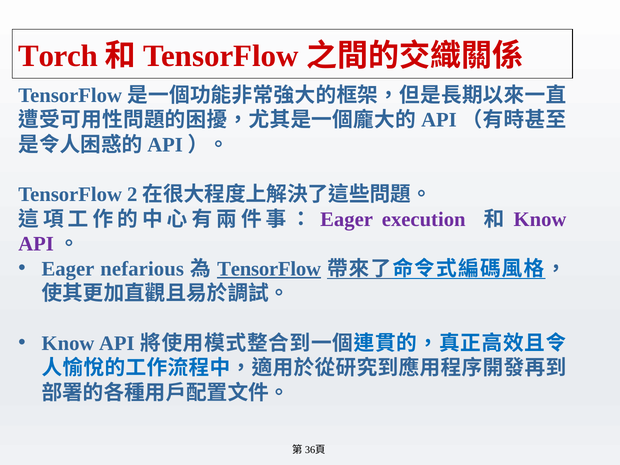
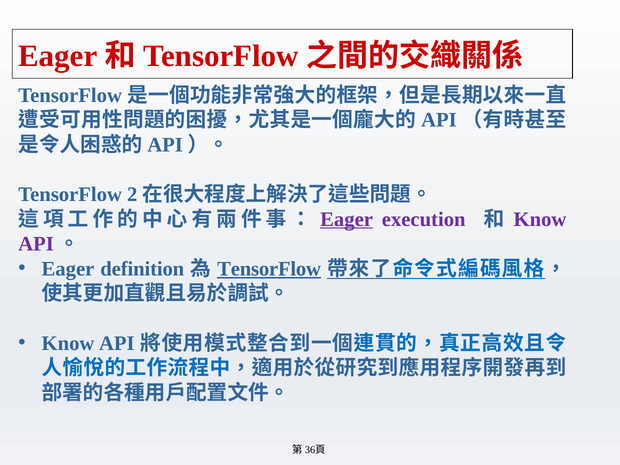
Torch: Torch -> Eager (58, 56)
Eager underline: none -> present (347, 219)
nefarious: nefarious -> definition (142, 269)
